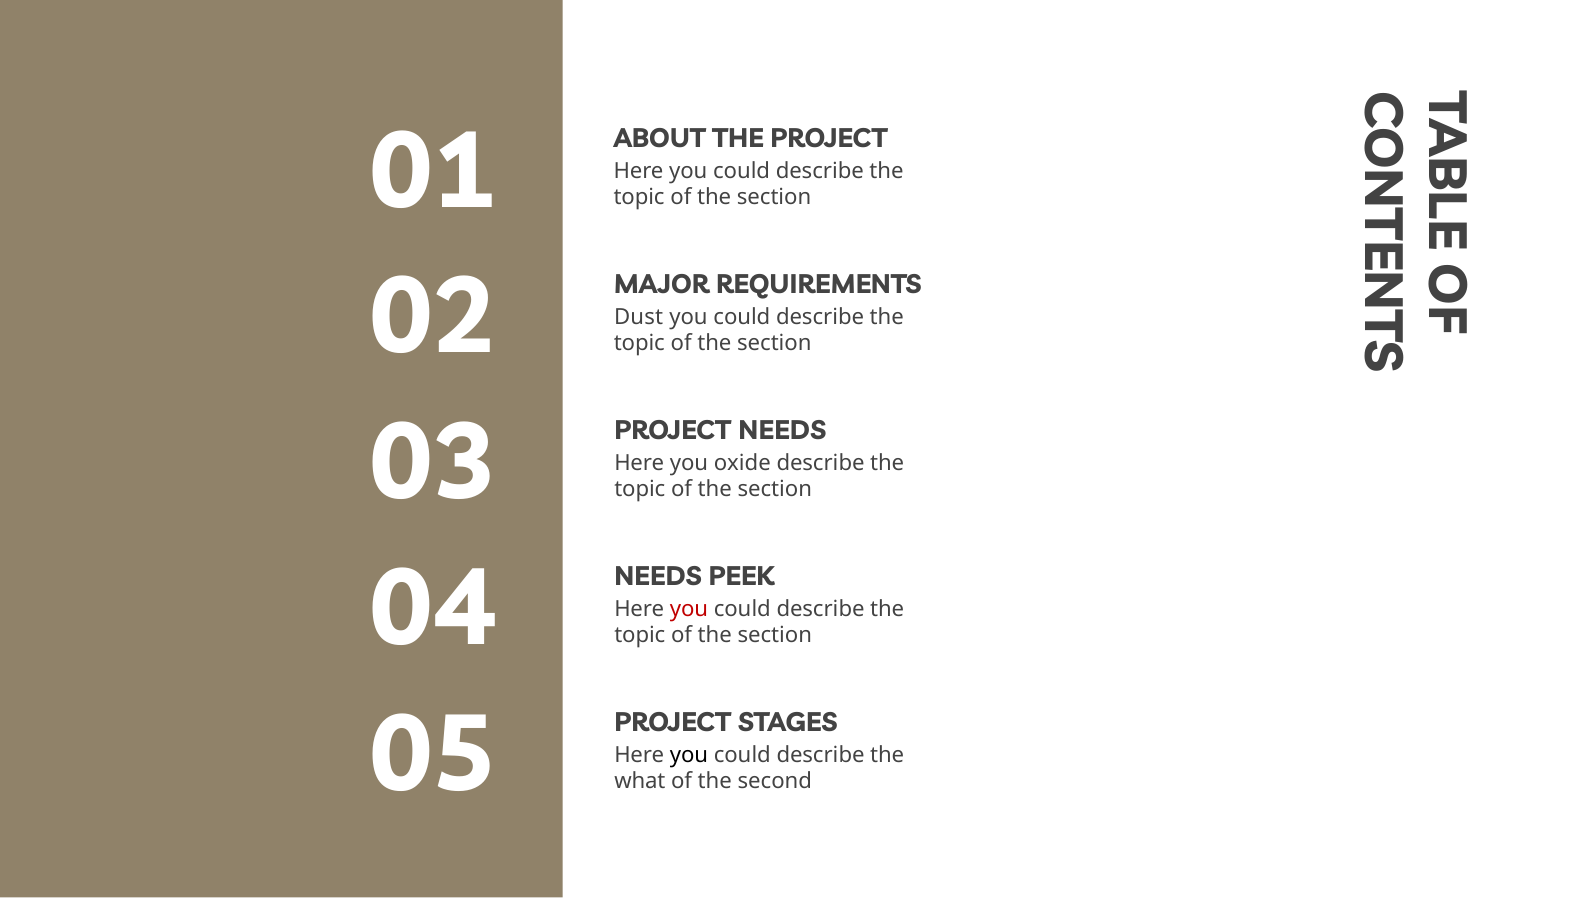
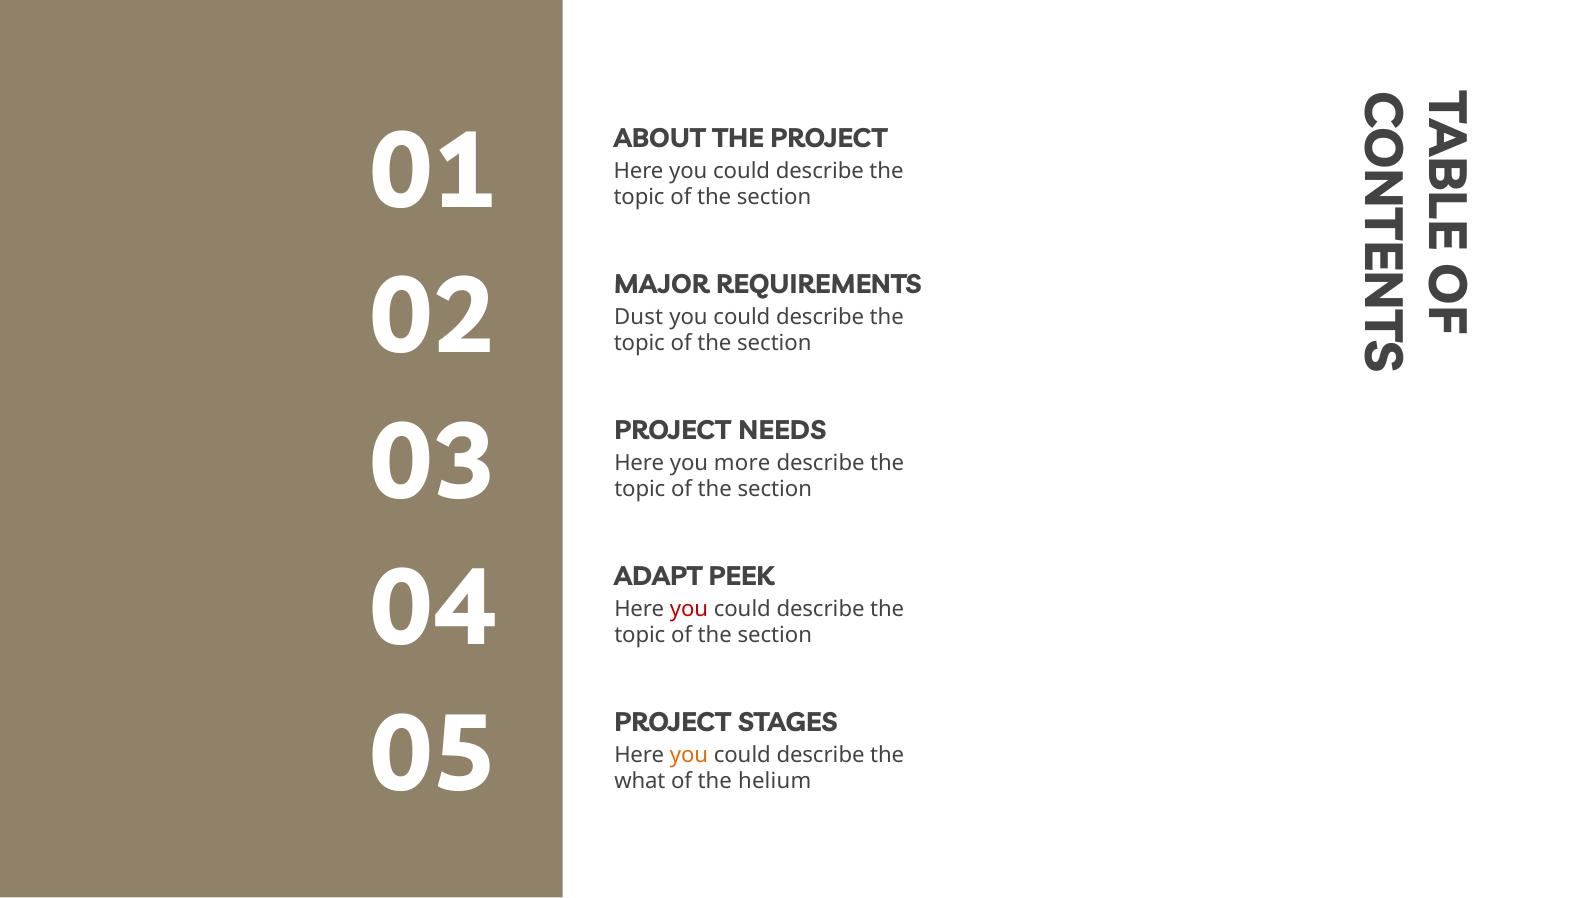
oxide: oxide -> more (742, 463)
NEEDS: NEEDS -> ADAPT (658, 577)
you colour: black -> orange (689, 755)
second: second -> helium (775, 781)
